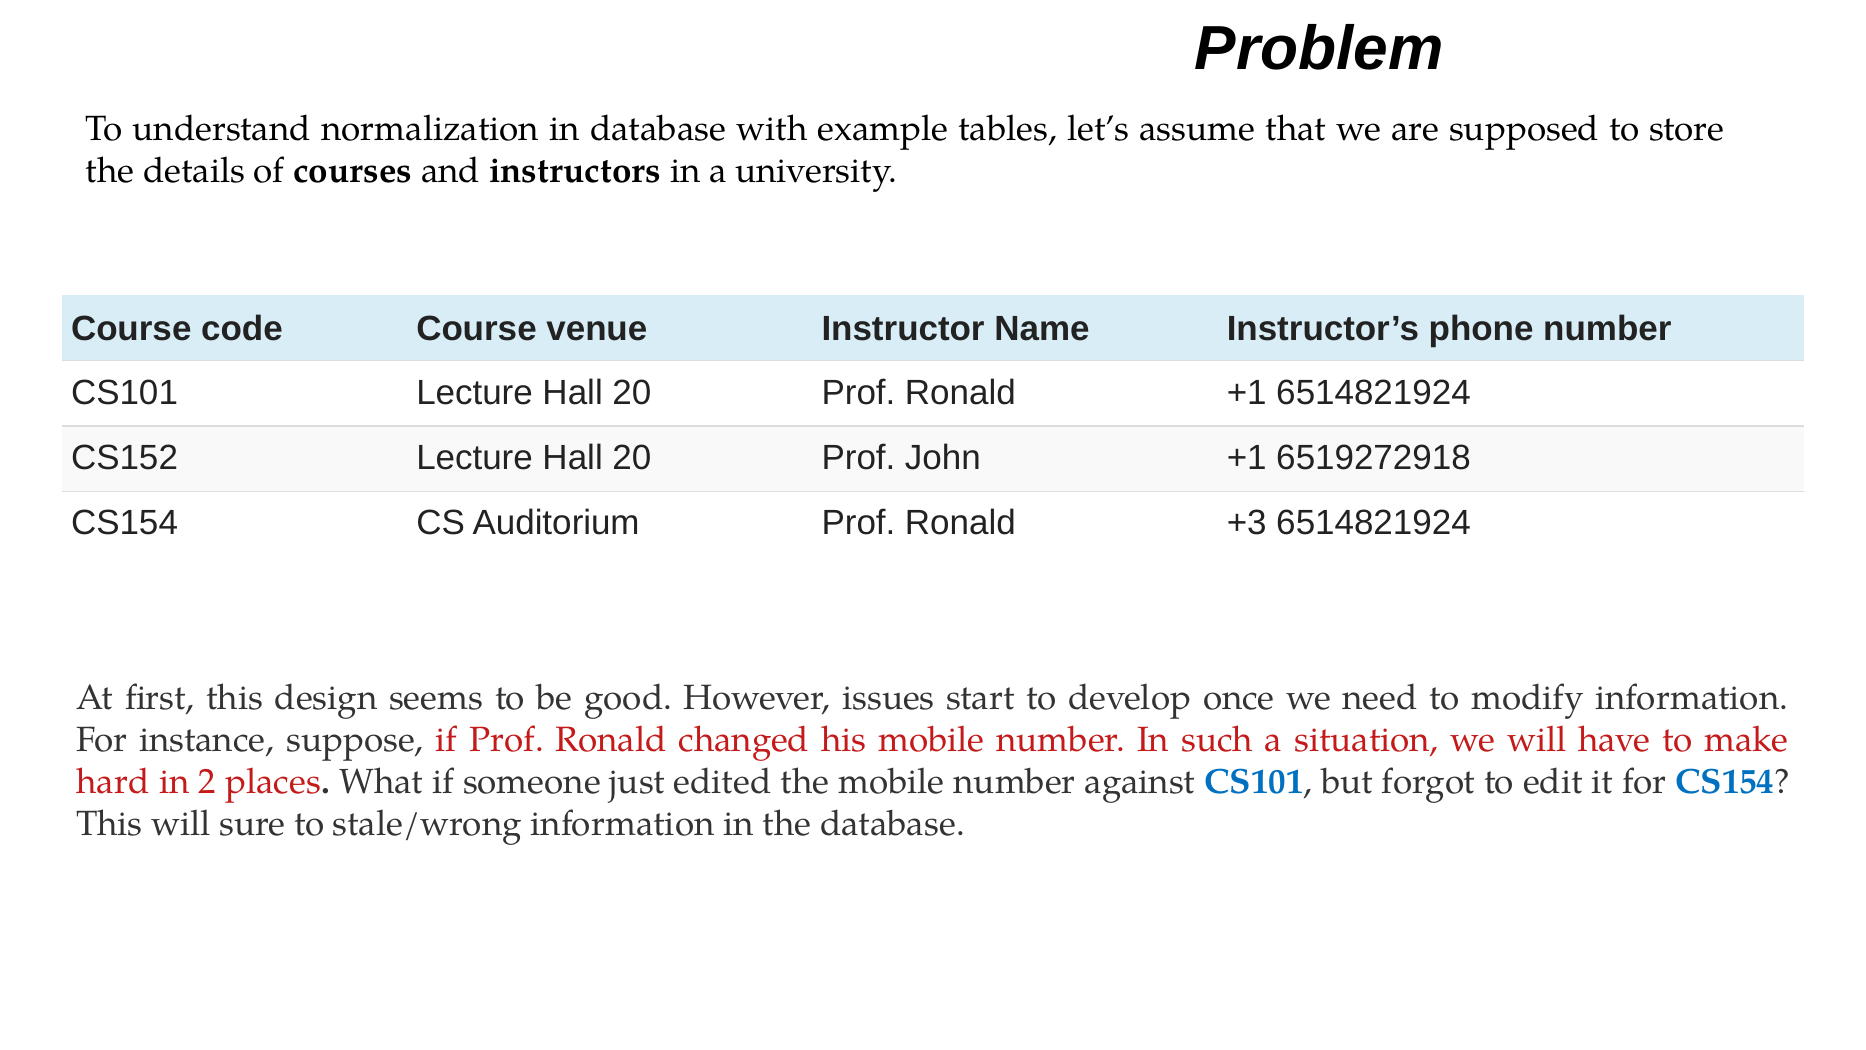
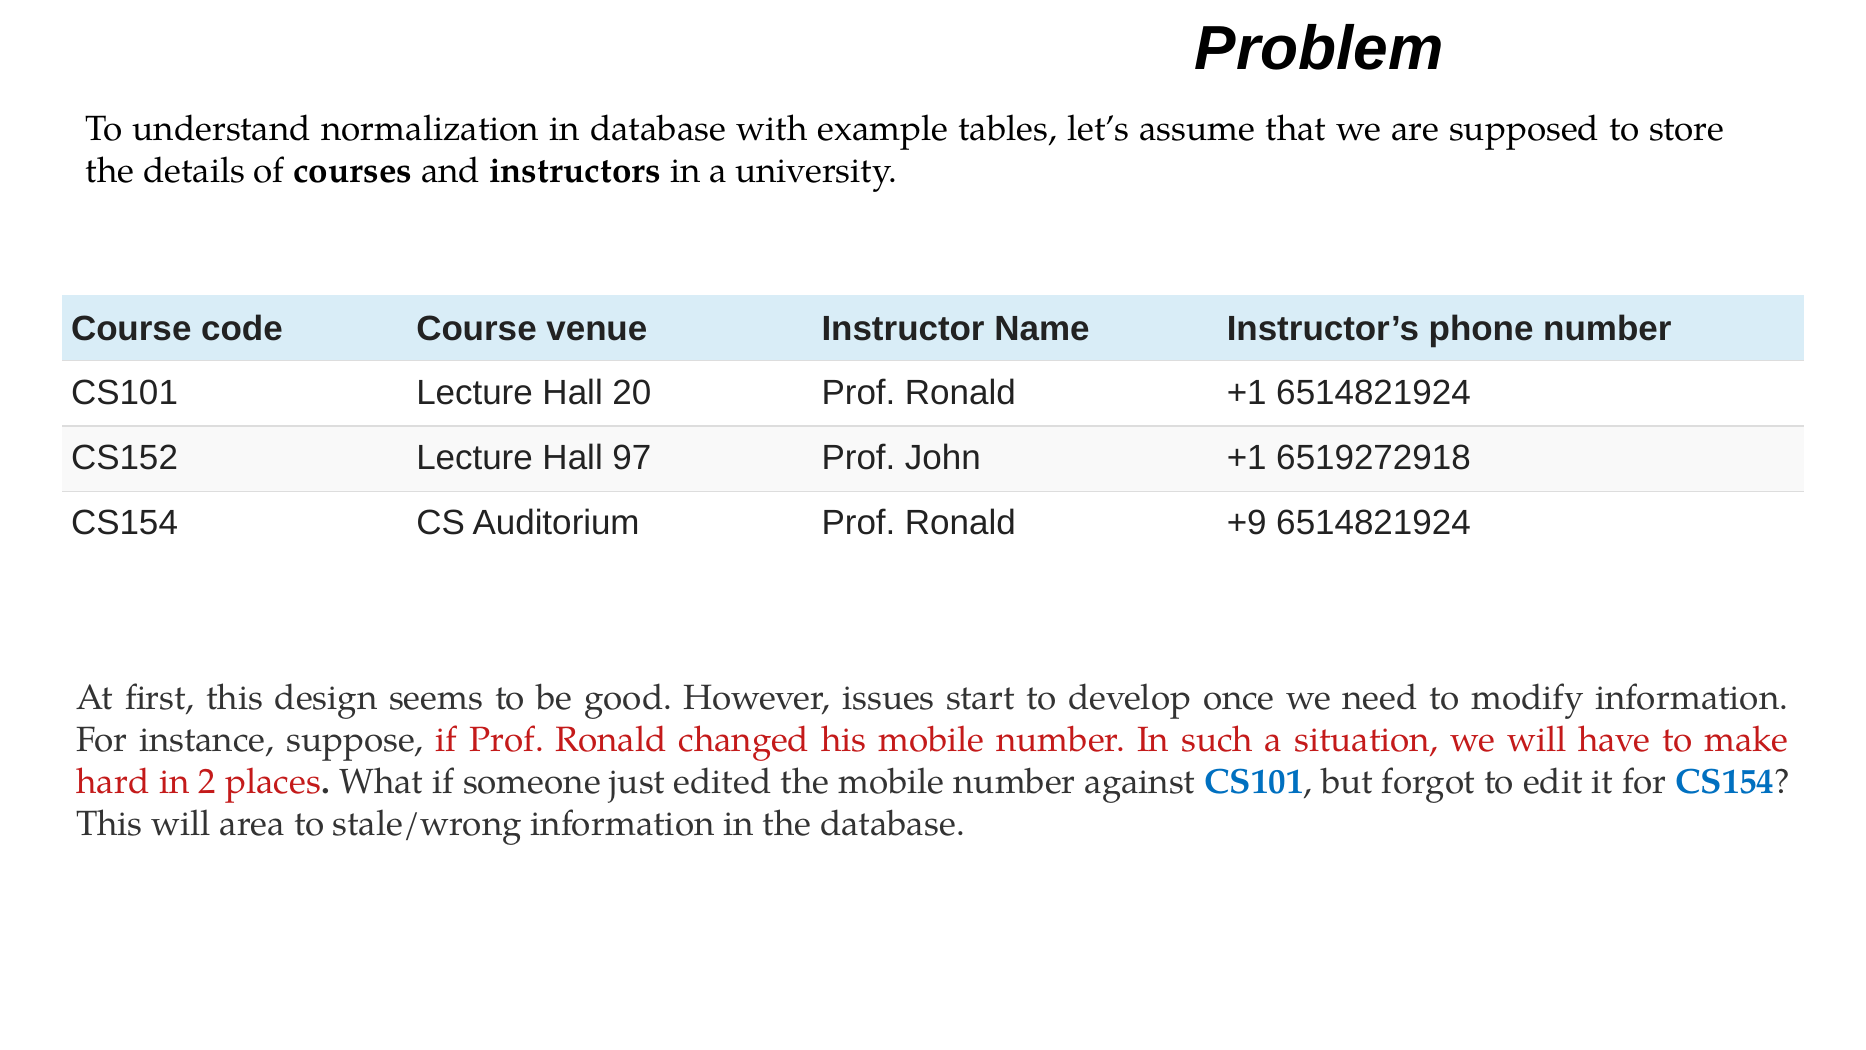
CS152 Lecture Hall 20: 20 -> 97 (632, 458)
+3: +3 -> +9 (1247, 523)
sure: sure -> area (252, 823)
